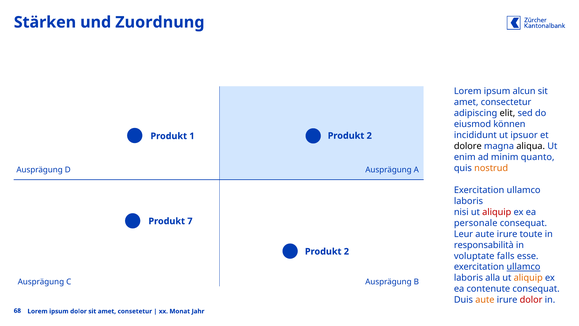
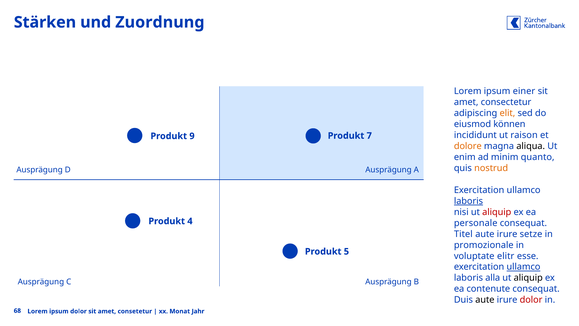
alcun: alcun -> einer (524, 91)
elit colour: black -> orange (507, 113)
ipsuor: ipsuor -> raison (524, 135)
1: 1 -> 9 (192, 136)
2: 2 -> 7 (369, 136)
dolore colour: black -> orange (468, 146)
laboris underline: none -> present (468, 201)
7: 7 -> 4 (190, 221)
Leur: Leur -> Titel (463, 234)
toute: toute -> setze (531, 234)
responsabilità: responsabilità -> promozionale (484, 245)
2: 2 -> 5 (346, 251)
falls: falls -> elitr (506, 256)
aliquip colour: orange -> black (528, 278)
aute colour: orange -> black (485, 300)
